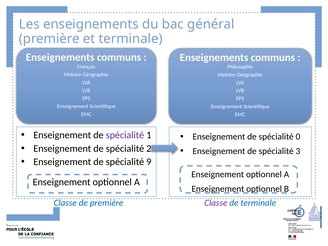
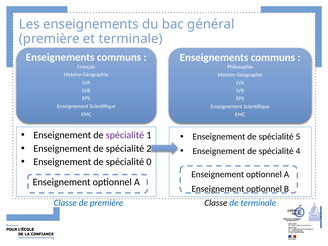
0: 0 -> 5 (298, 137)
3: 3 -> 4 (298, 151)
9: 9 -> 0 (149, 162)
Classe colour: purple -> black (216, 203)
